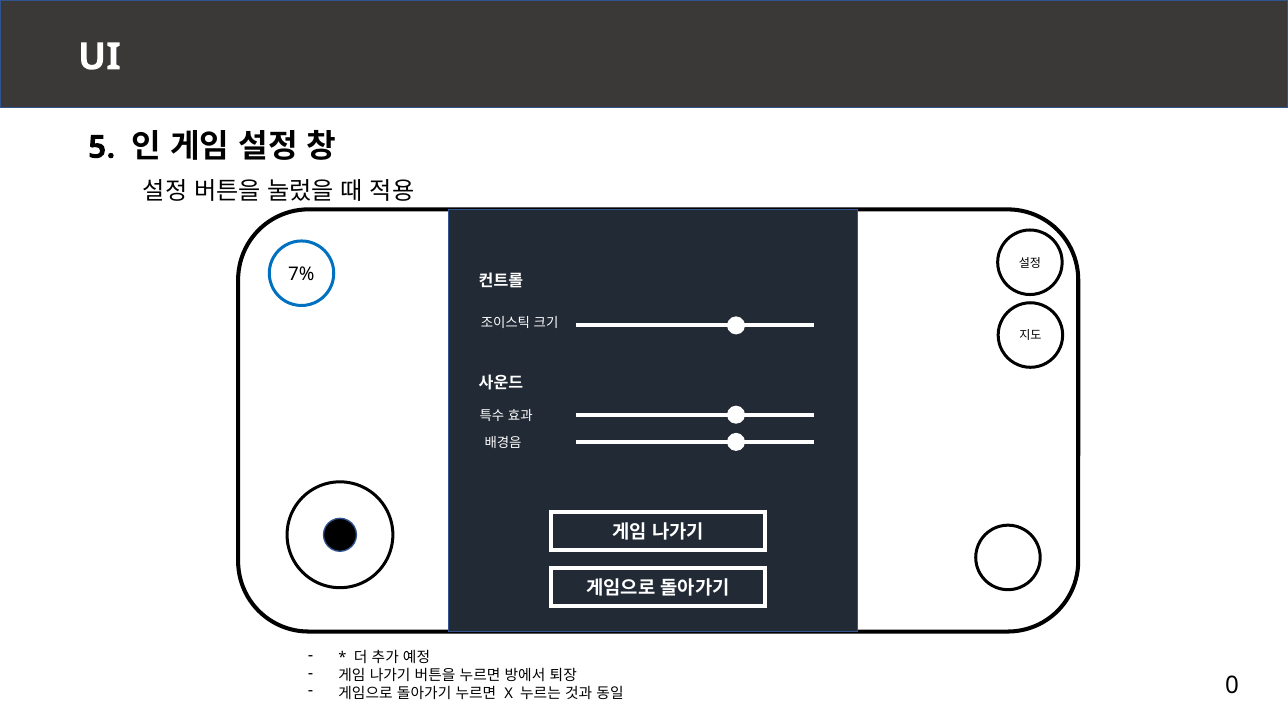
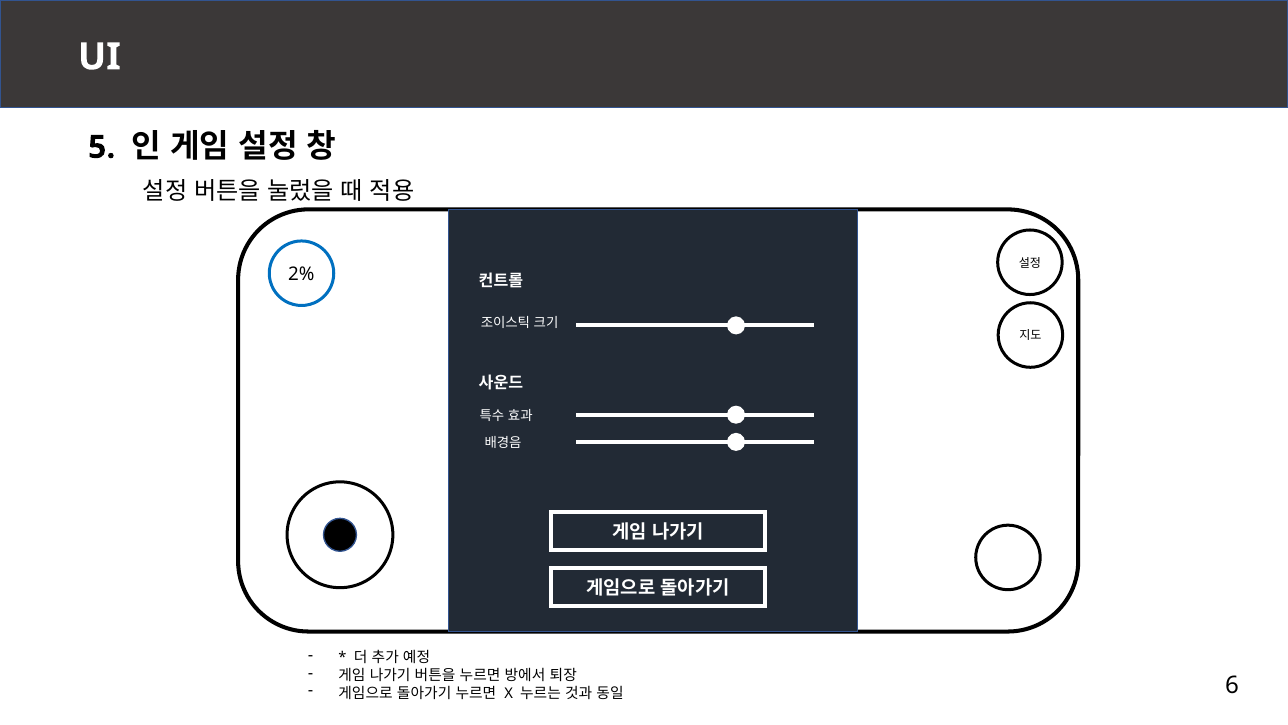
7%: 7% -> 2% (301, 274)
0: 0 -> 6 (1232, 685)
